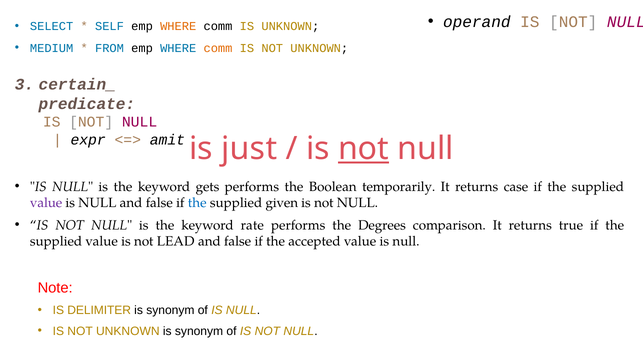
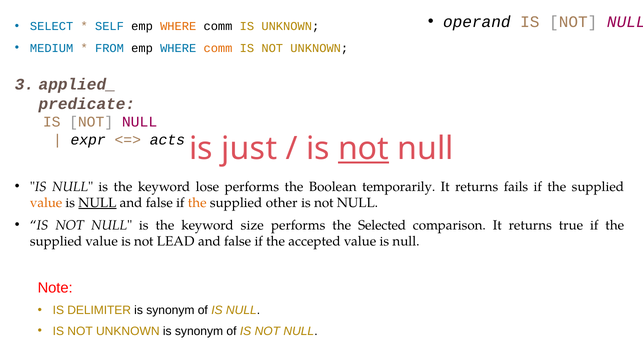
certain_: certain_ -> applied_ (77, 84)
amit: amit -> acts (167, 140)
gets: gets -> lose (207, 186)
case: case -> fails (516, 186)
value colour: purple -> orange (46, 203)
NULL underline: none -> present (97, 203)
the colour: blue -> orange (197, 203)
given: given -> other (282, 203)
rate: rate -> size (252, 225)
Degrees: Degrees -> Selected (382, 225)
